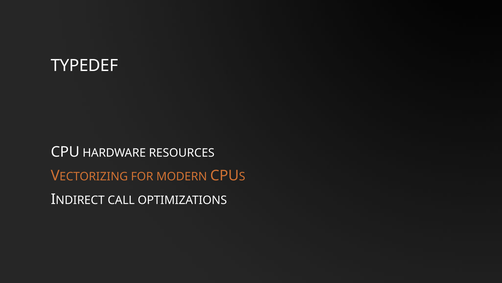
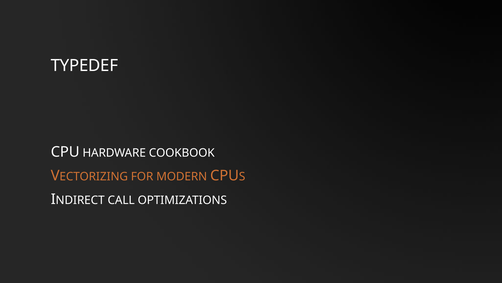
RESOURCES: RESOURCES -> COOKBOOK (182, 152)
